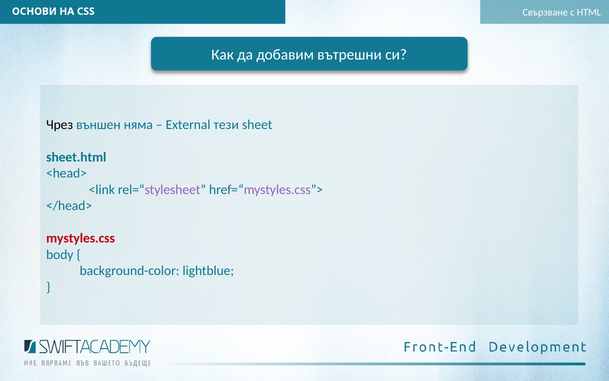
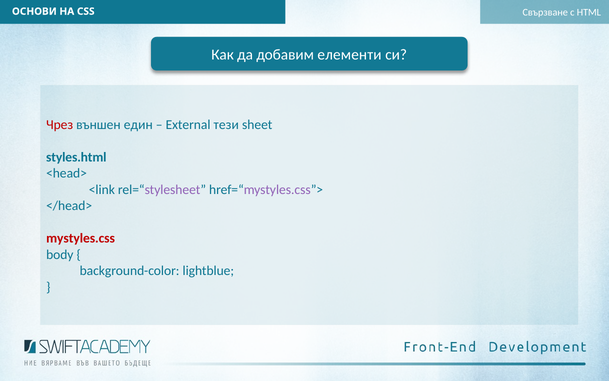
вътрешни: вътрешни -> елементи (349, 55)
Чрез colour: black -> red (60, 125)
няма: няма -> един (138, 125)
sheet.html: sheet.html -> styles.html (76, 157)
